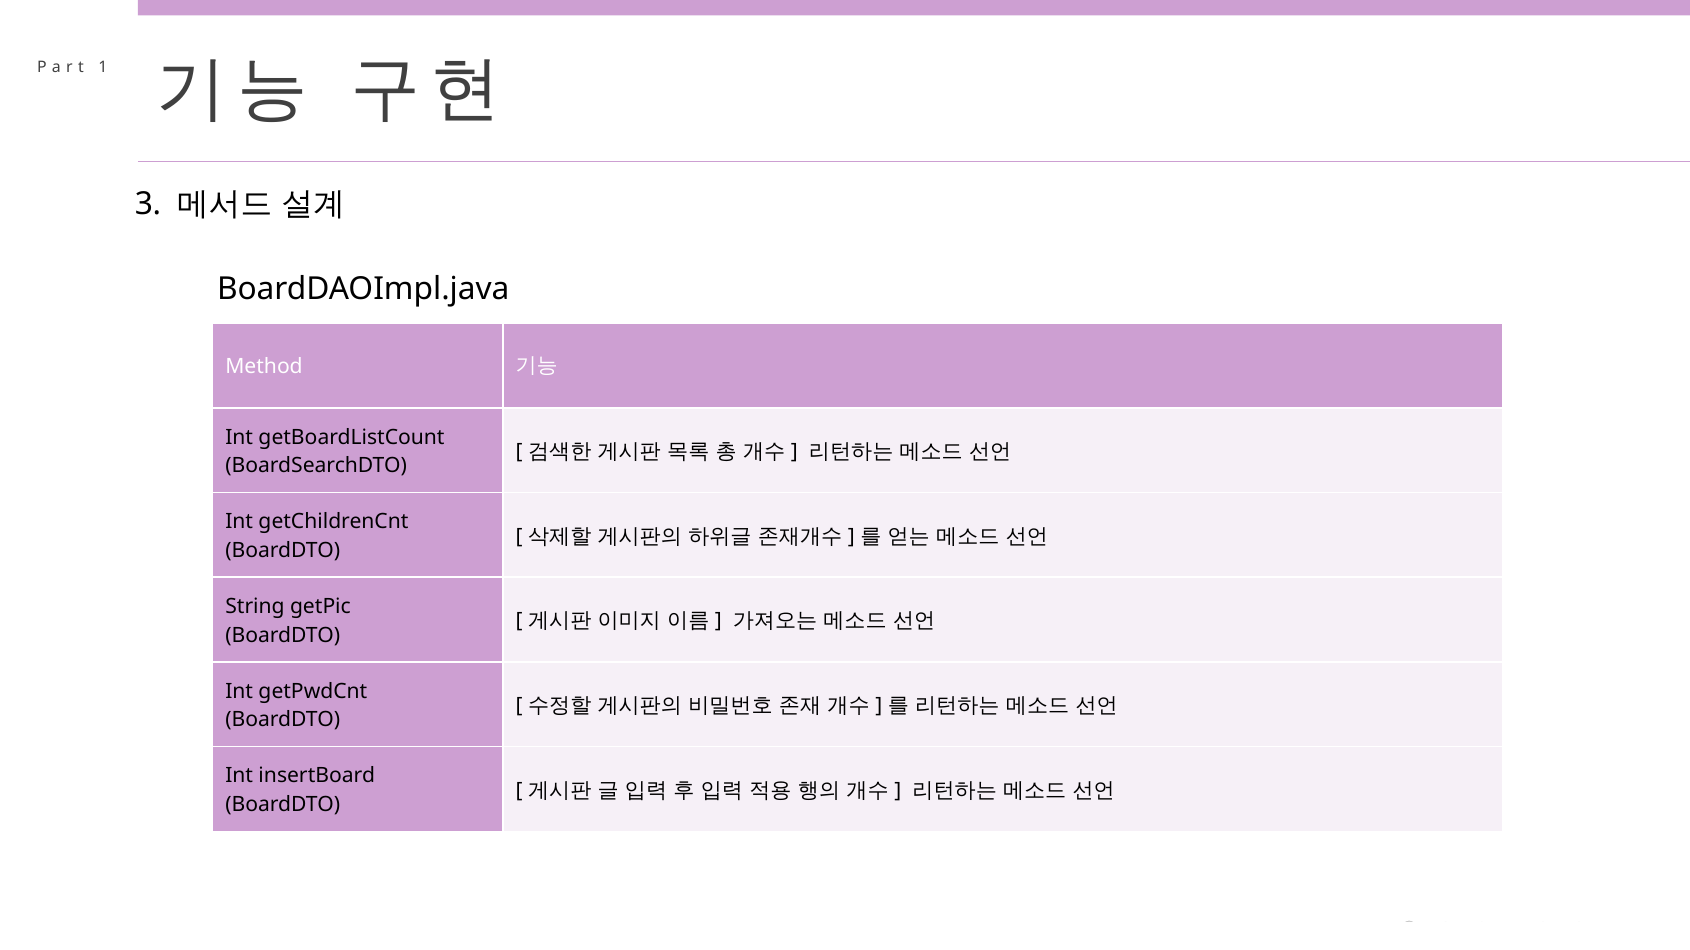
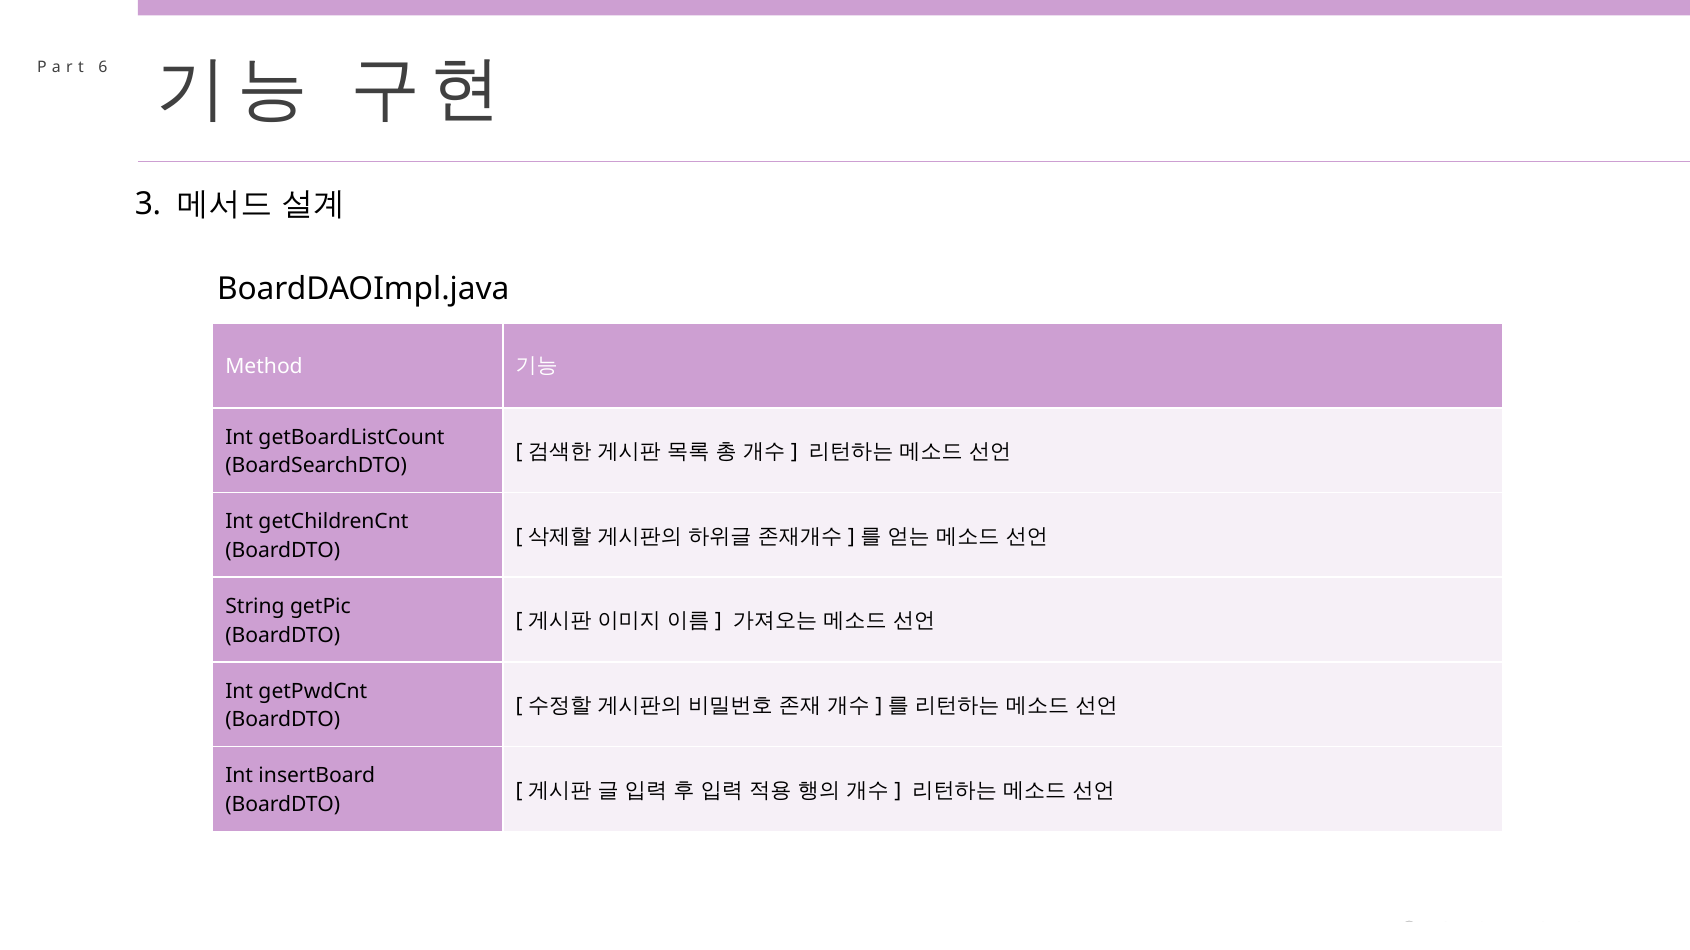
1: 1 -> 6 (103, 67)
